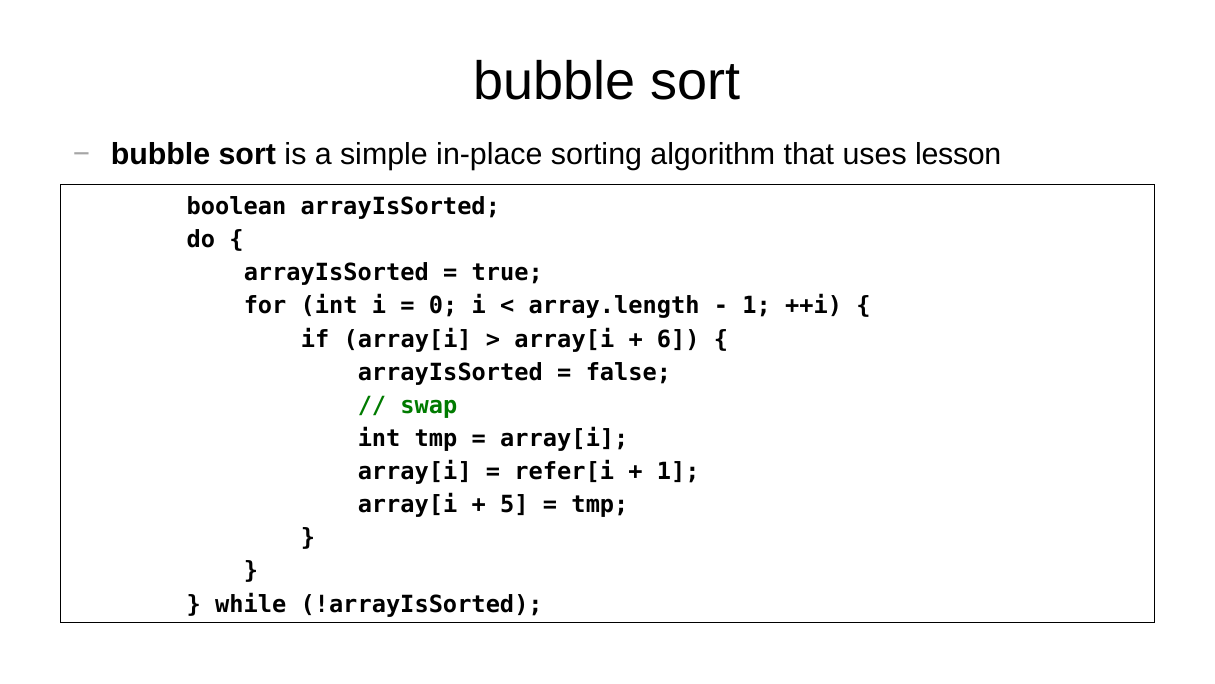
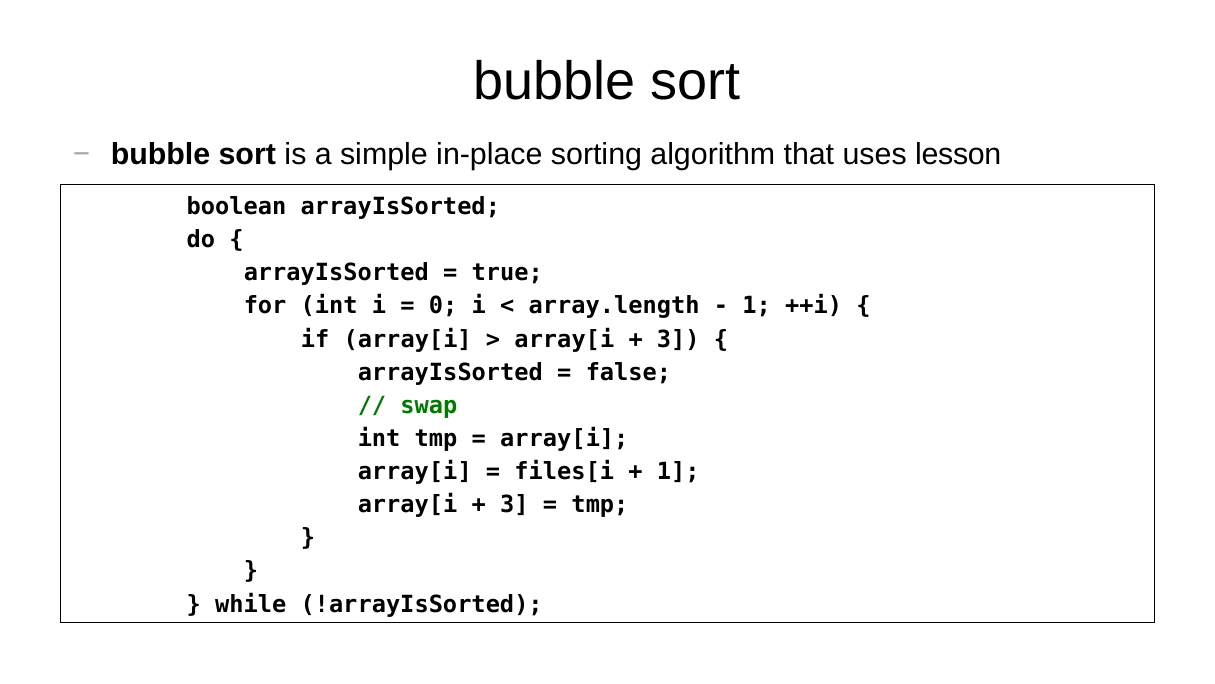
6: 6 -> 3 (678, 339)
refer[i: refer[i -> files[i (564, 471)
5: 5 -> 3 (514, 505)
